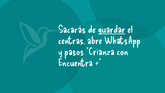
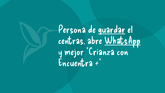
Sacarás: Sacarás -> Persona (72, 29)
WhatsApp underline: none -> present (123, 41)
pasos: pasos -> mejor (74, 52)
